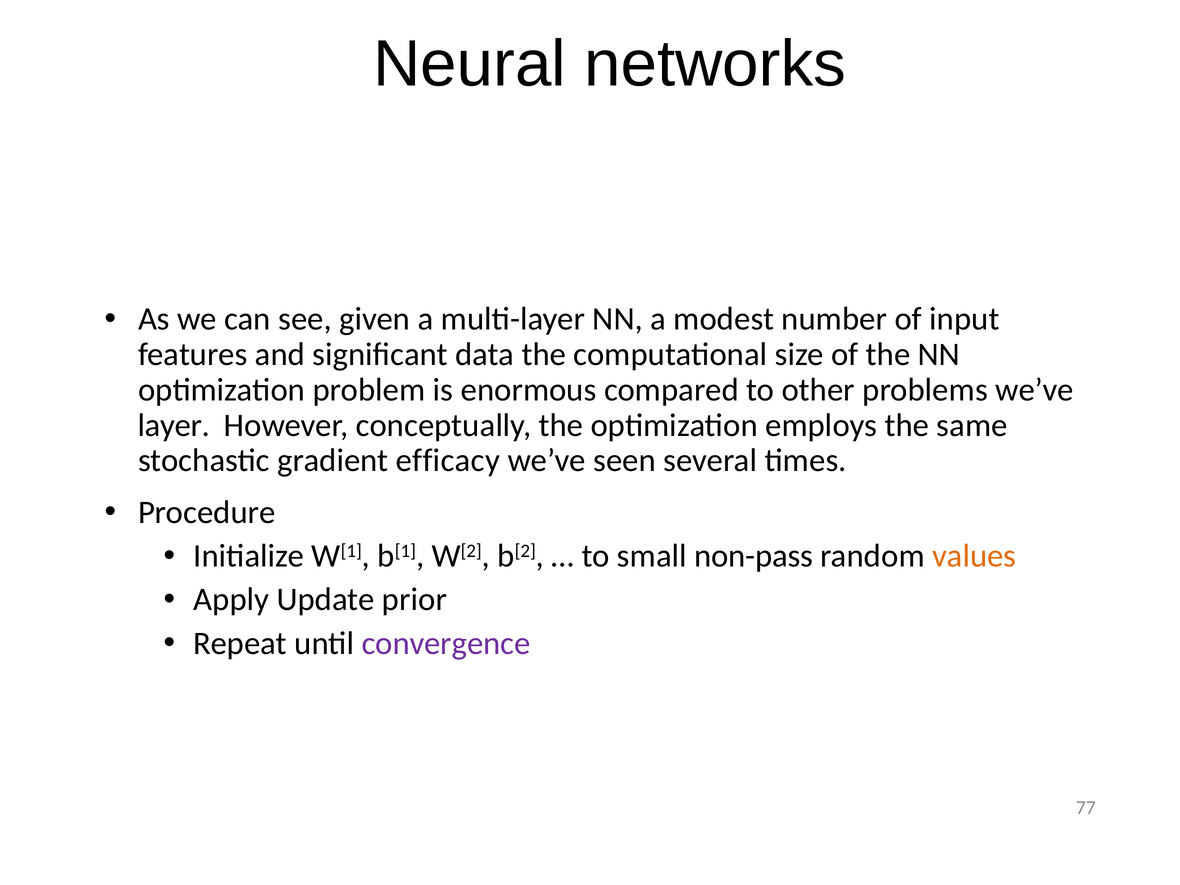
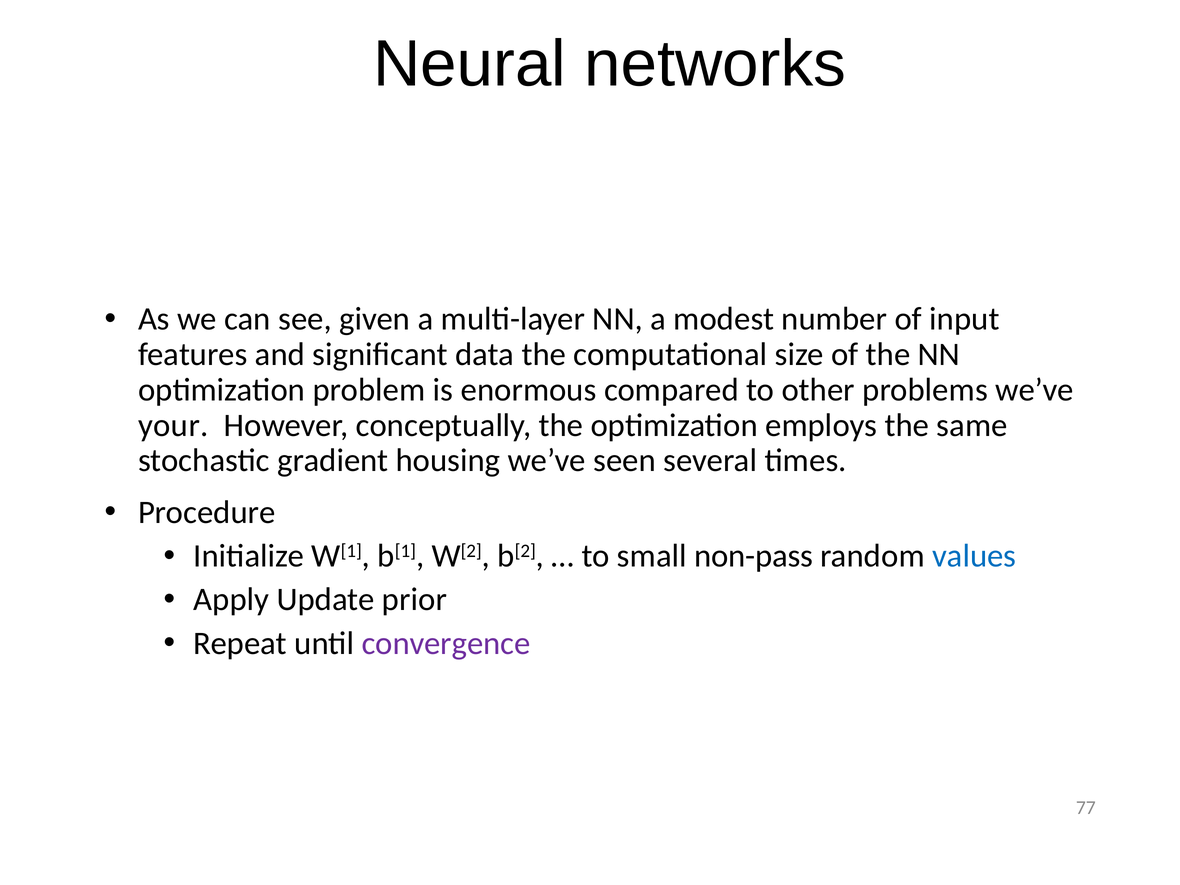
layer: layer -> your (173, 425)
efficacy: efficacy -> housing (448, 461)
values colour: orange -> blue (974, 556)
